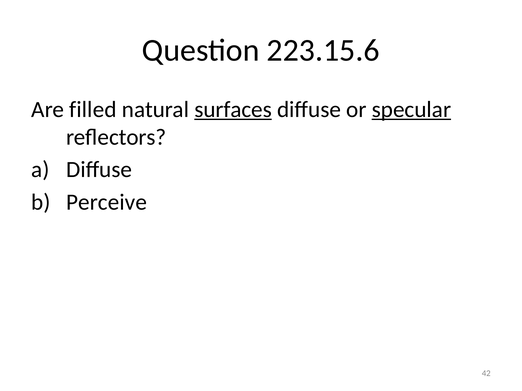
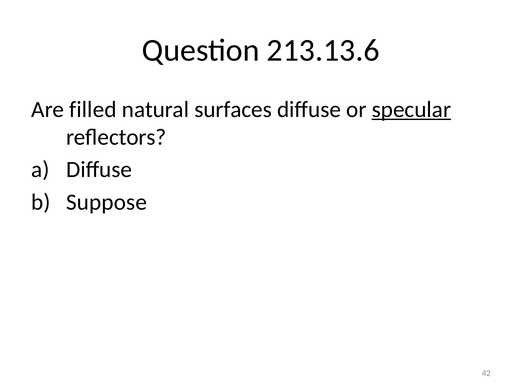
223.15.6: 223.15.6 -> 213.13.6 (323, 51)
surfaces underline: present -> none (233, 110)
Perceive: Perceive -> Suppose (106, 202)
